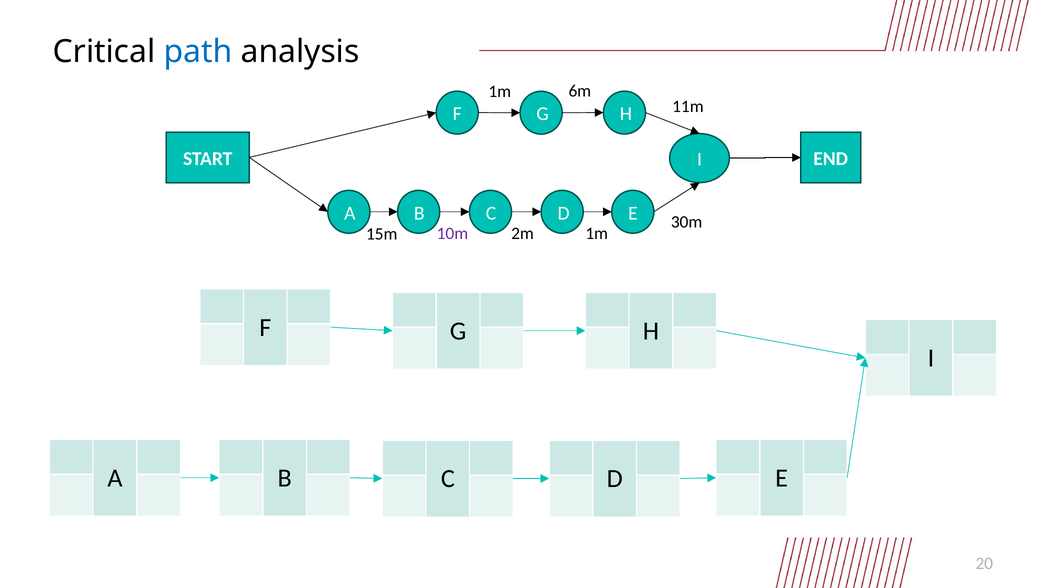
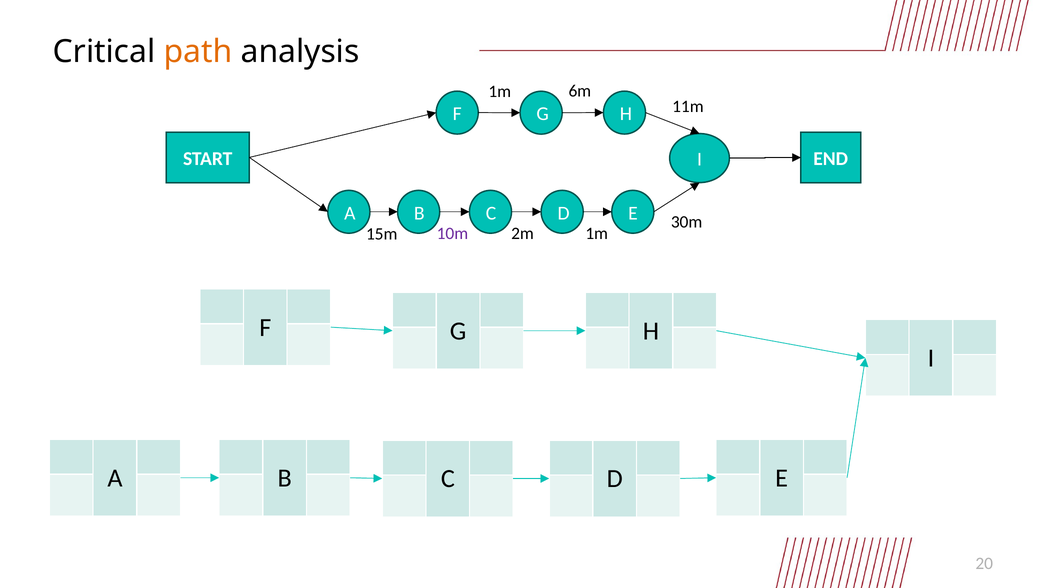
path colour: blue -> orange (198, 52)
